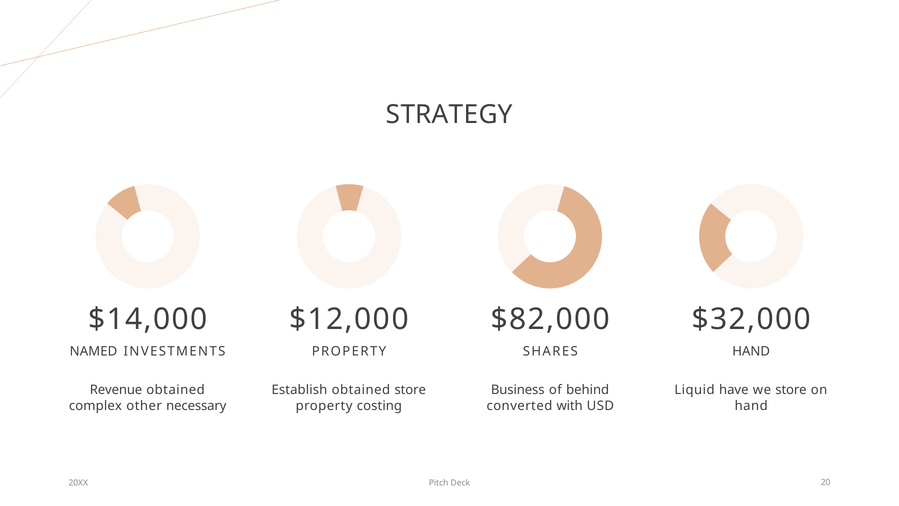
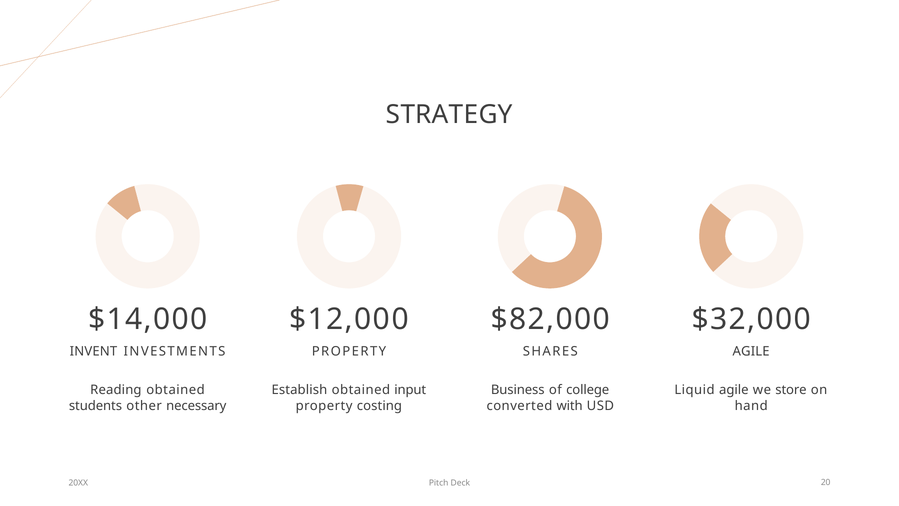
NAMED: NAMED -> INVENT (93, 351)
HAND: HAND -> AGILE (751, 351)
Revenue: Revenue -> Reading (116, 390)
obtained store: store -> input (410, 390)
behind: behind -> college (588, 390)
Liquid have: have -> agile (734, 390)
complex: complex -> students (95, 405)
